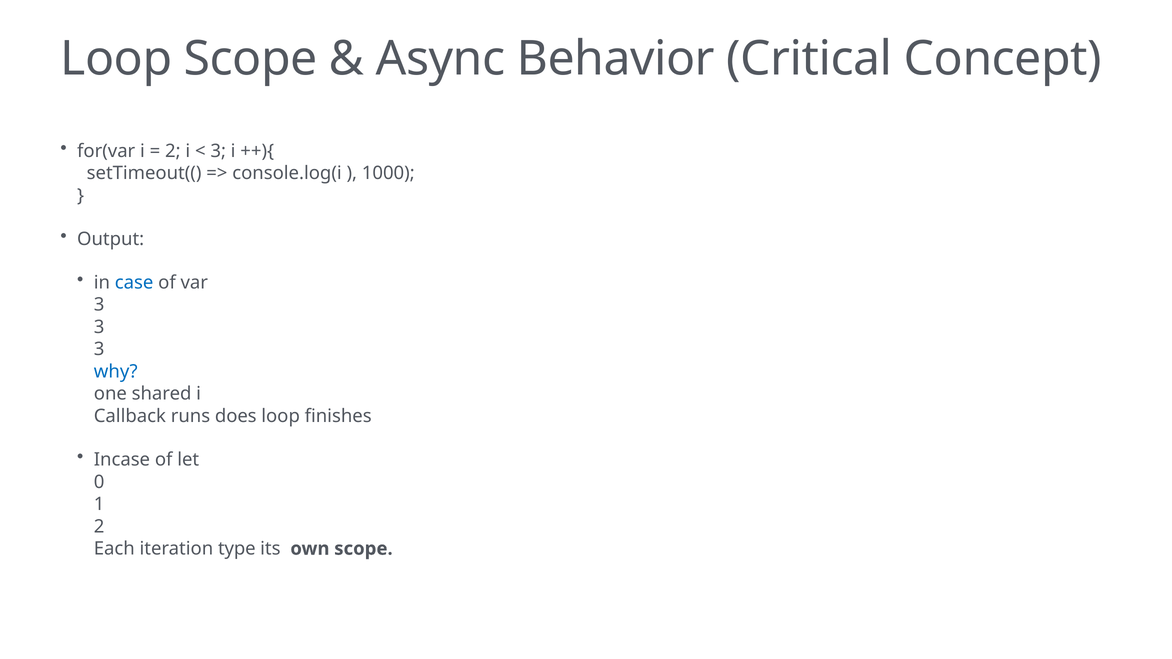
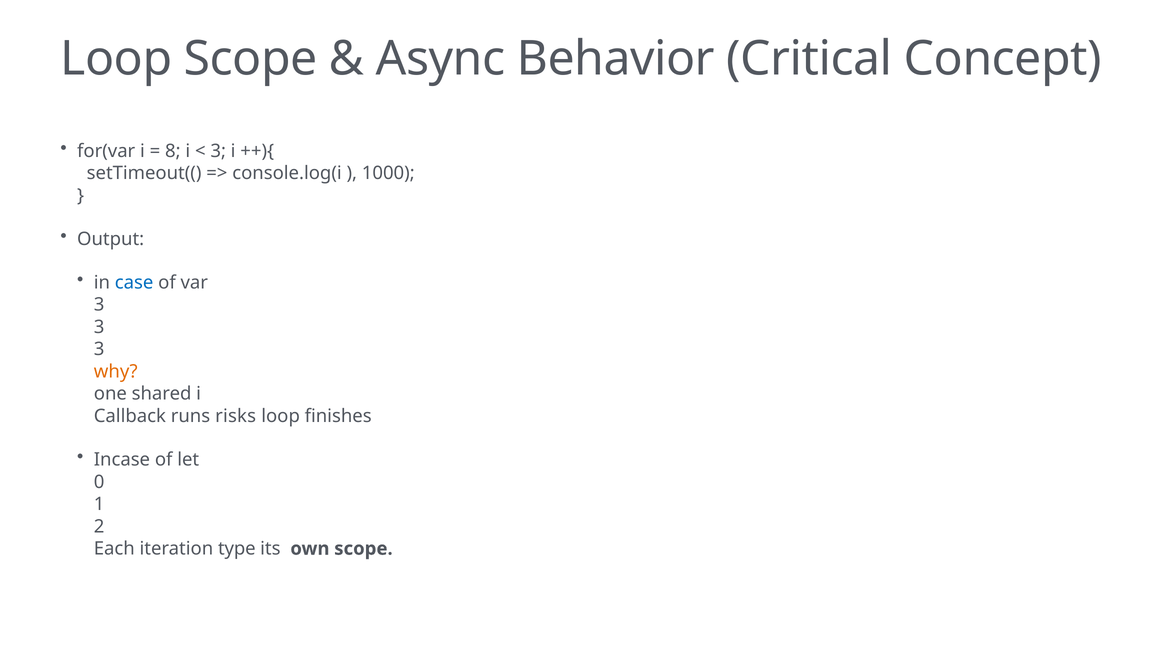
2: 2 -> 8 (173, 151)
why colour: blue -> orange (116, 372)
does: does -> risks (236, 416)
